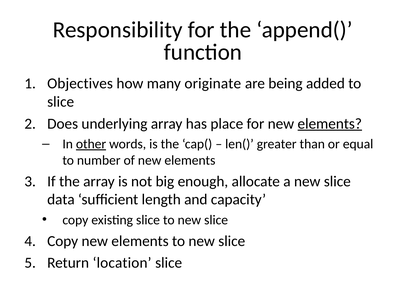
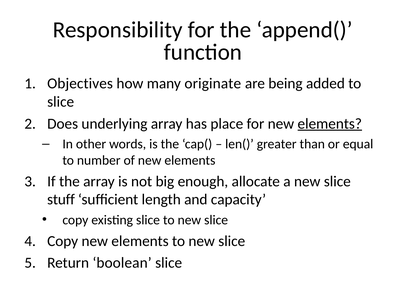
other underline: present -> none (91, 144)
data: data -> stuff (61, 199)
location: location -> boolean (122, 263)
